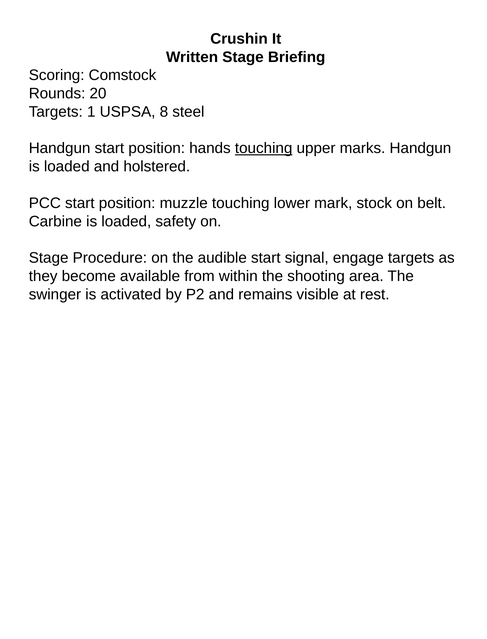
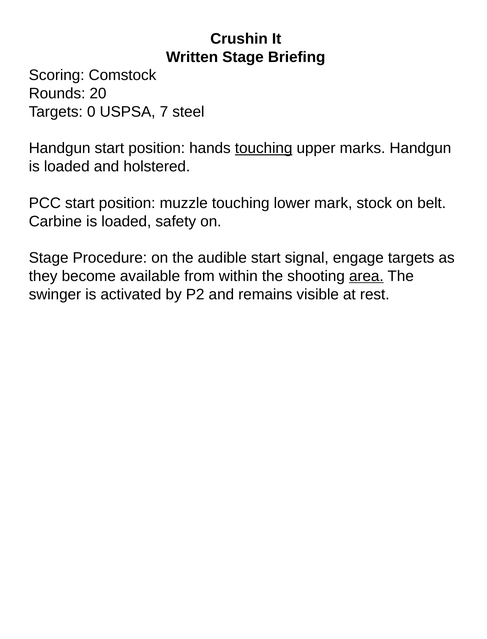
1: 1 -> 0 (91, 112)
8: 8 -> 7 (164, 112)
area underline: none -> present (366, 276)
